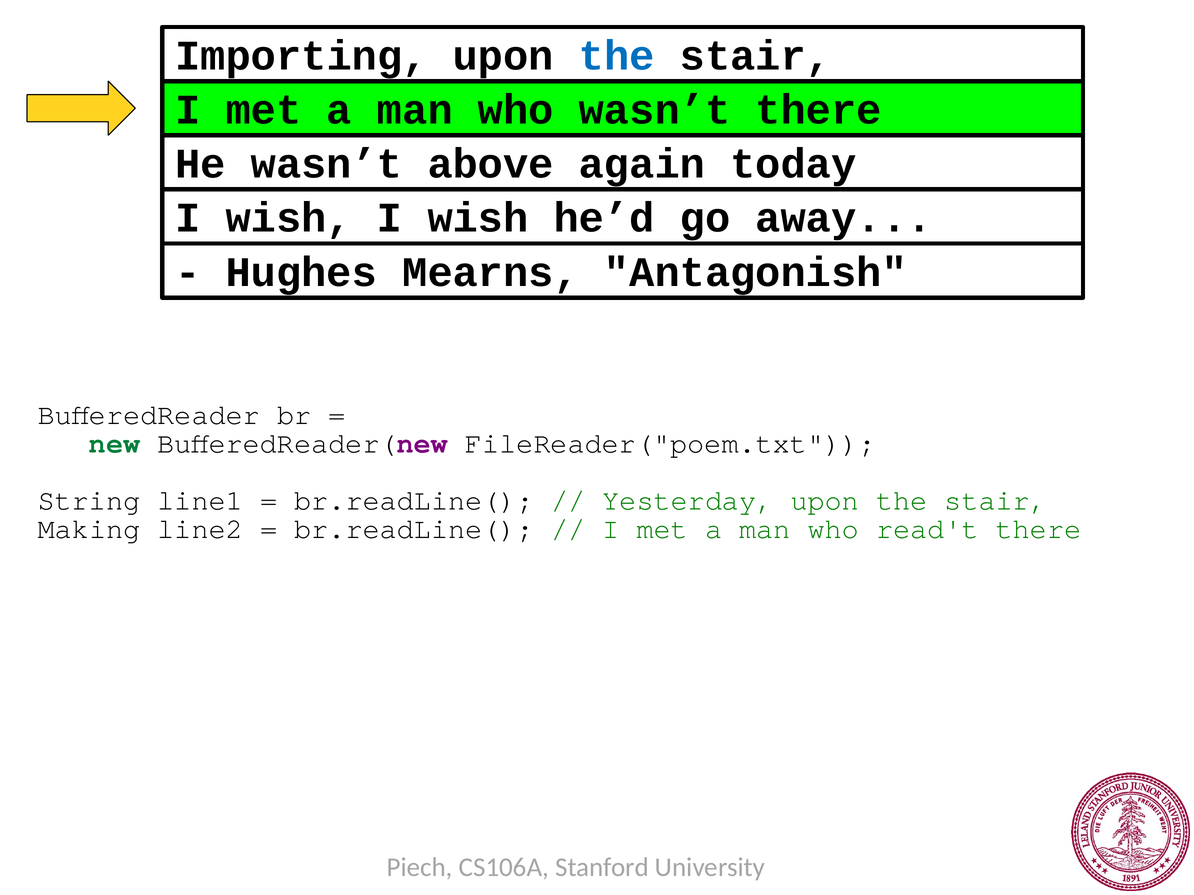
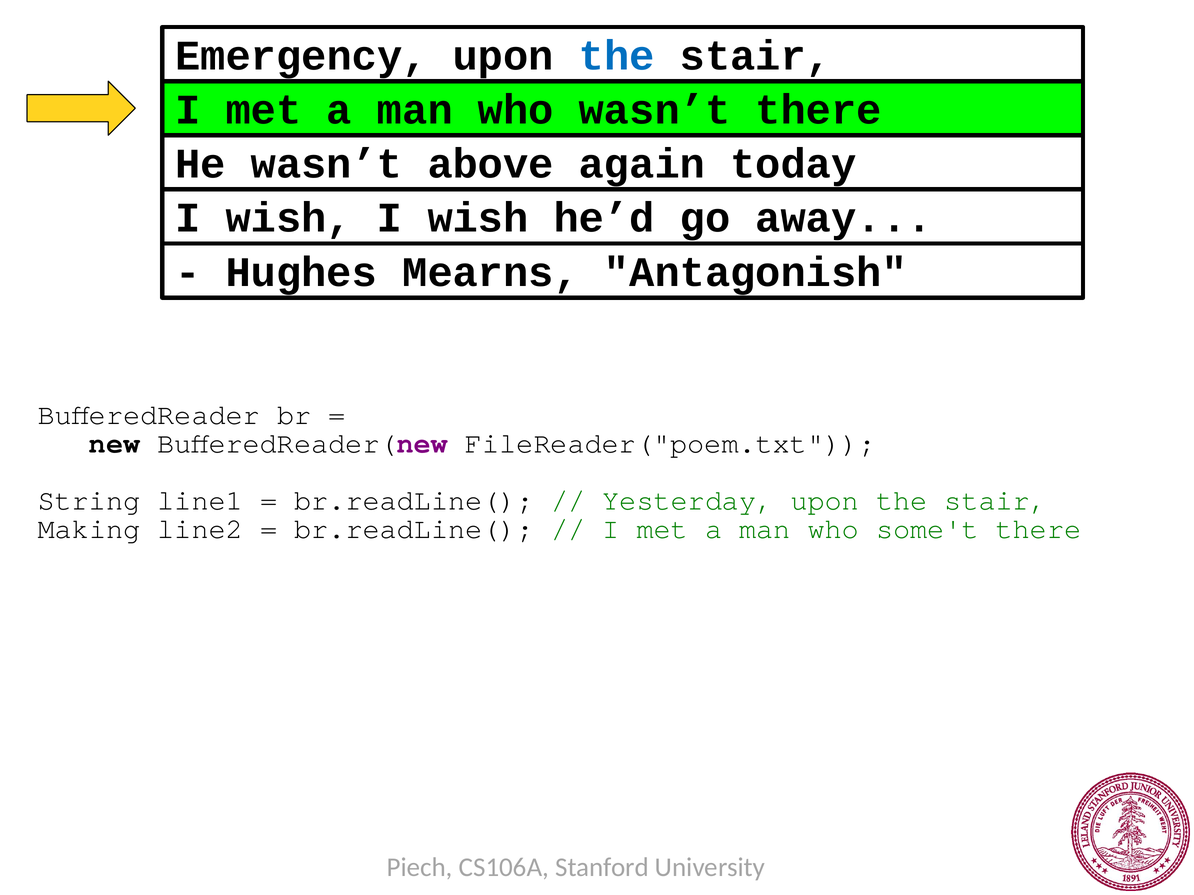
Importing: Importing -> Emergency (301, 56)
new colour: green -> black (115, 443)
read't: read't -> some't (927, 529)
